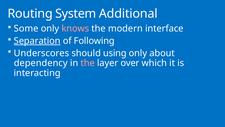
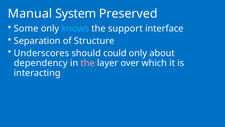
Routing: Routing -> Manual (30, 14)
Additional: Additional -> Preserved (128, 14)
knows colour: pink -> light blue (75, 29)
modern: modern -> support (125, 29)
Separation underline: present -> none (37, 41)
Following: Following -> Structure (94, 41)
using: using -> could (115, 53)
